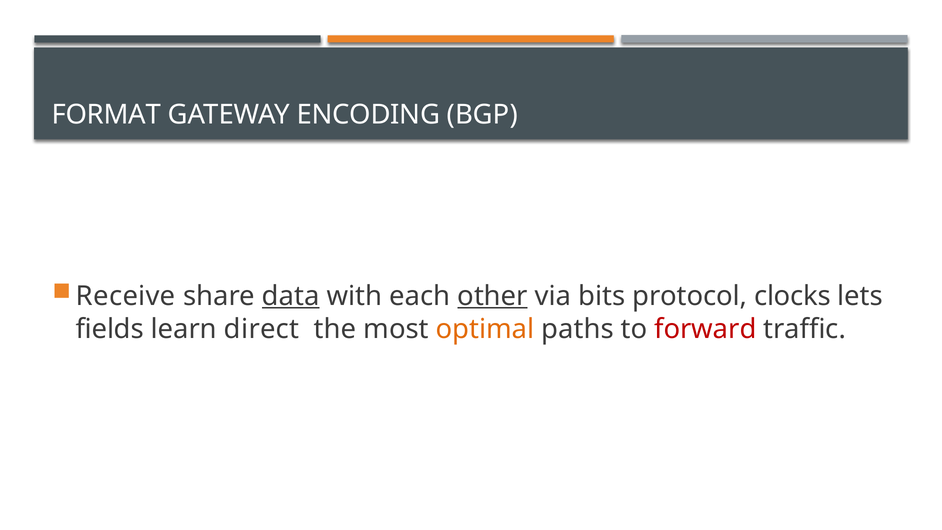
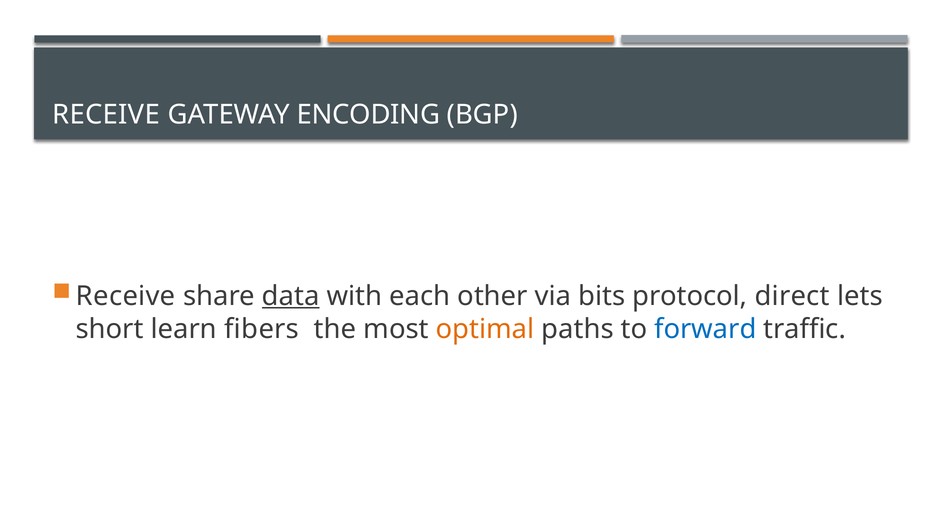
FORMAT: FORMAT -> RECEIVE (106, 114)
other underline: present -> none (493, 296)
clocks: clocks -> direct (792, 296)
fields: fields -> short (110, 329)
direct: direct -> fibers (262, 329)
forward colour: red -> blue (705, 329)
